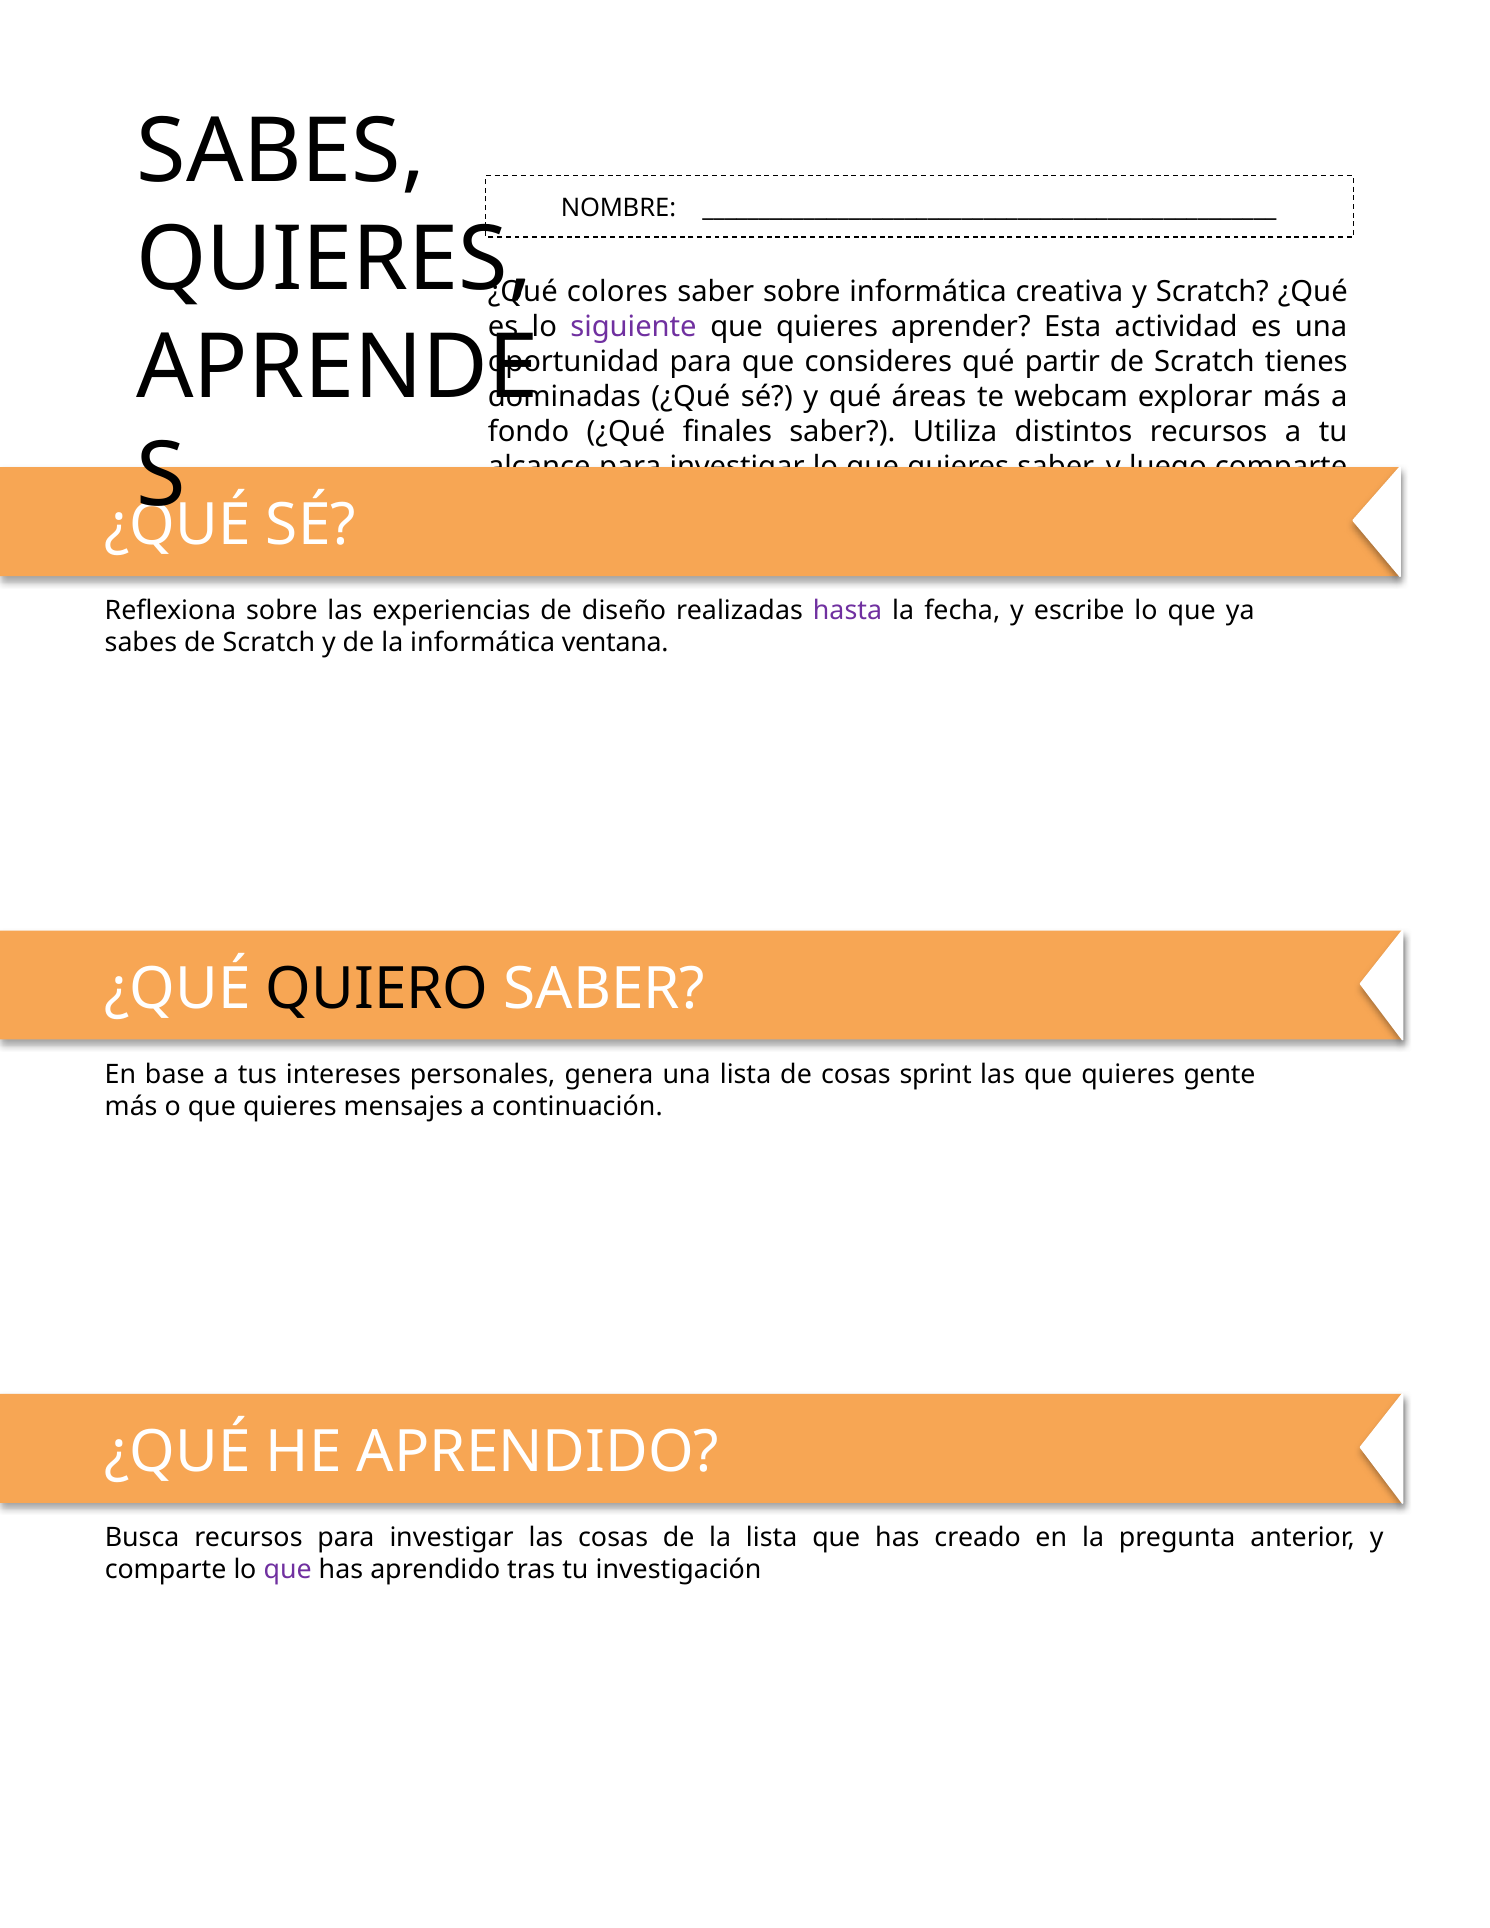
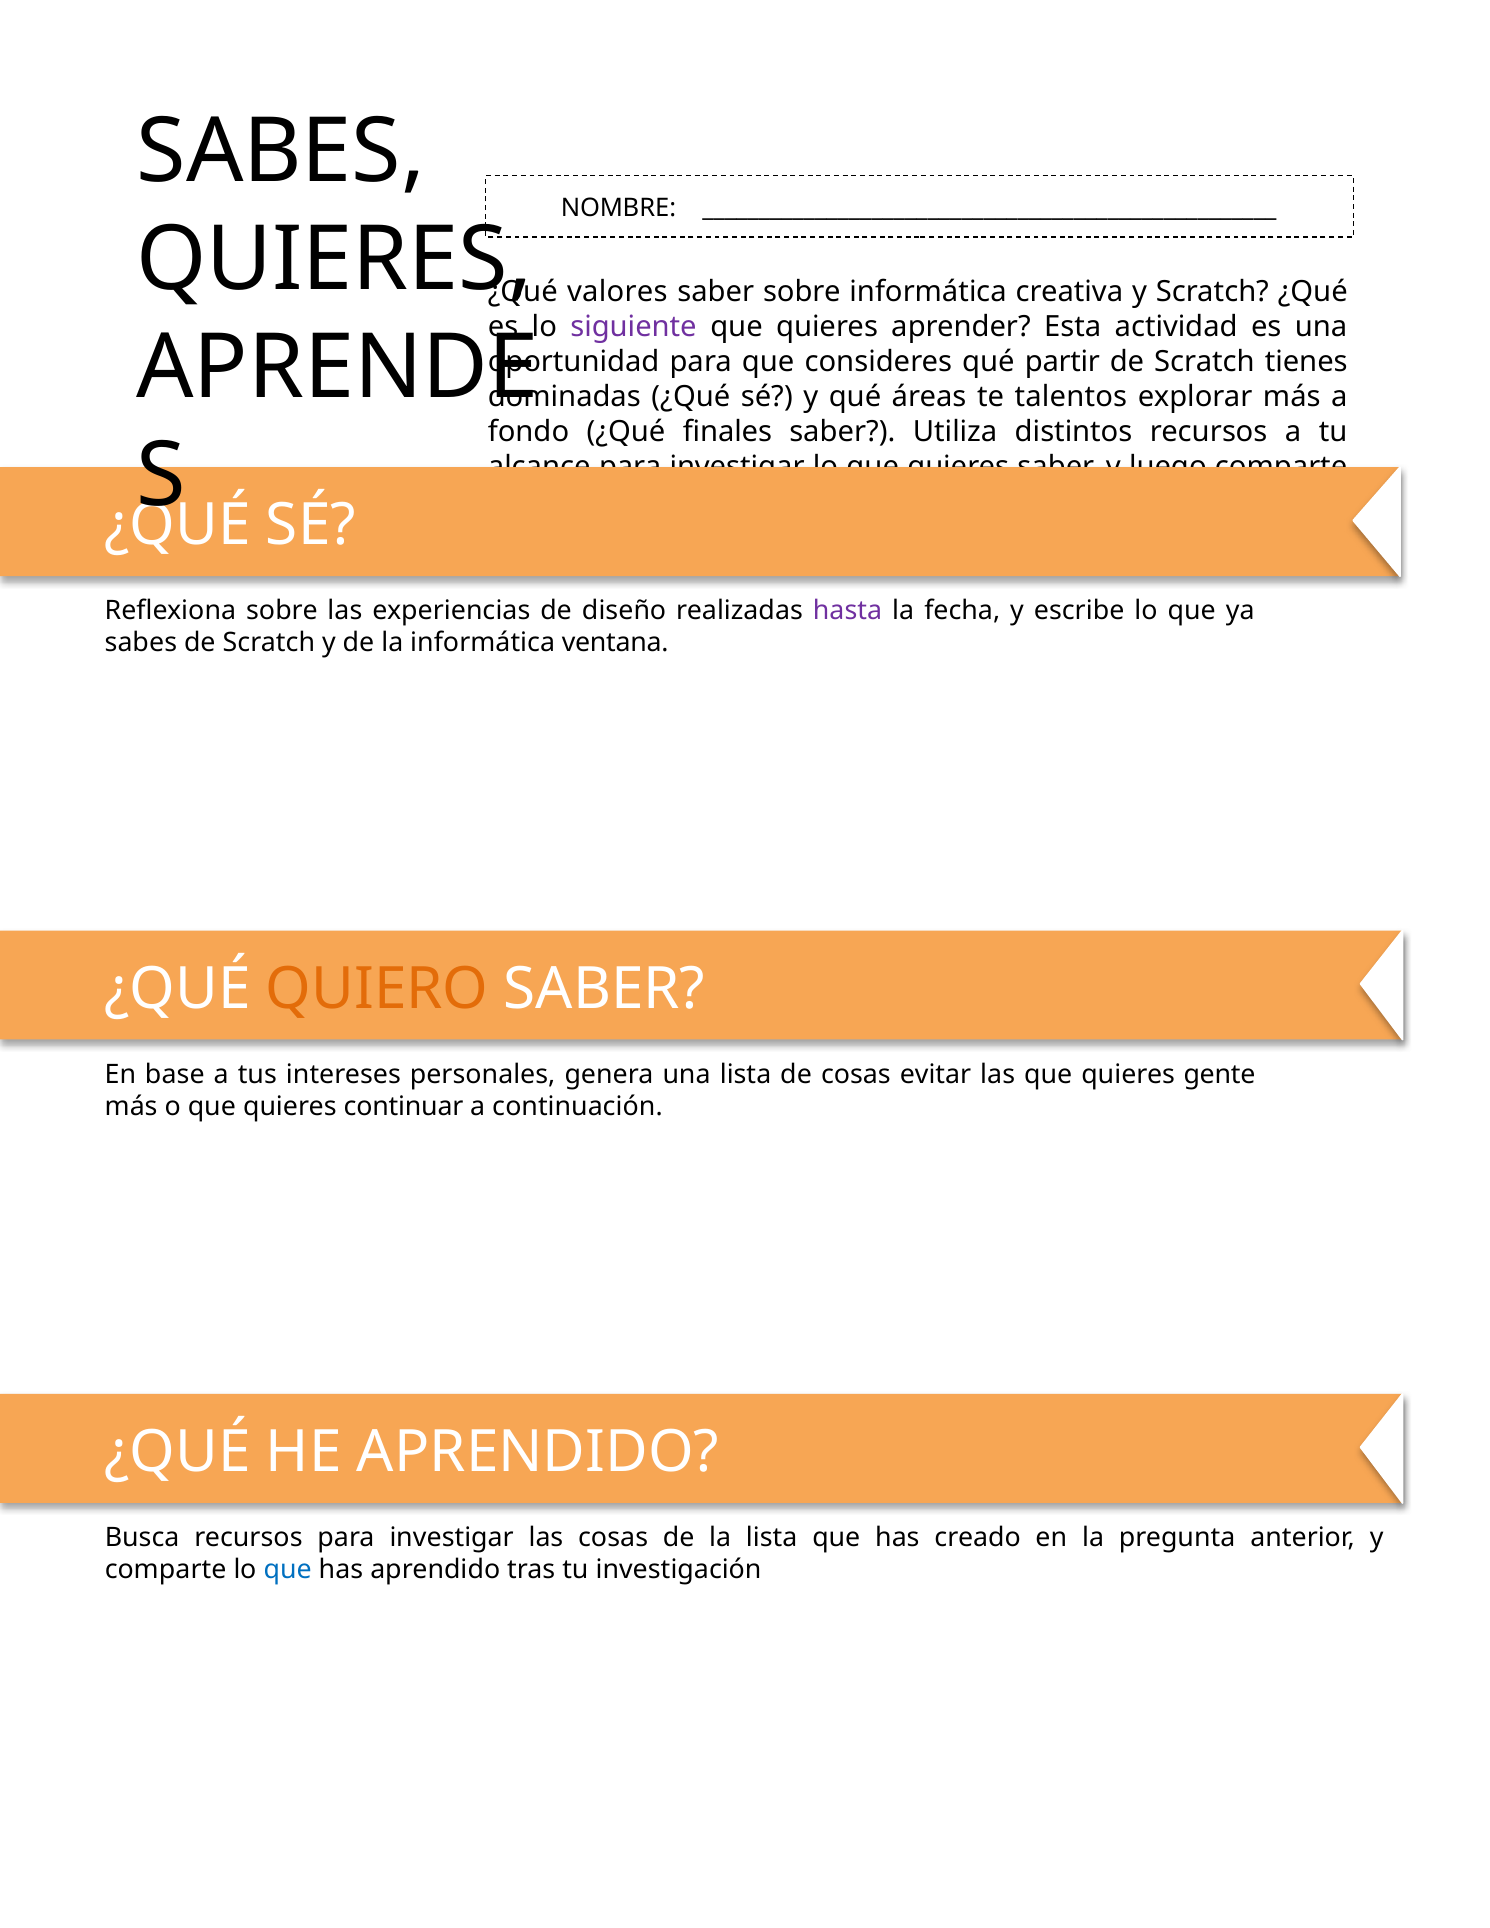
colores: colores -> valores (617, 292)
webcam: webcam -> talentos (1071, 397)
QUIERO colour: black -> orange (377, 989)
sprint: sprint -> evitar (935, 1074)
mensajes: mensajes -> continuar (404, 1106)
que colour: purple -> blue (288, 1570)
